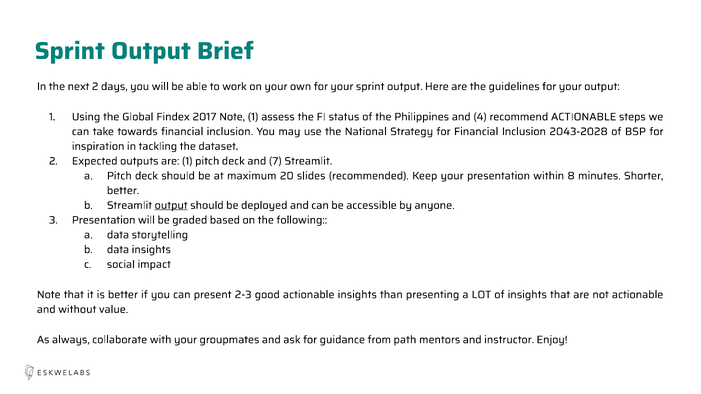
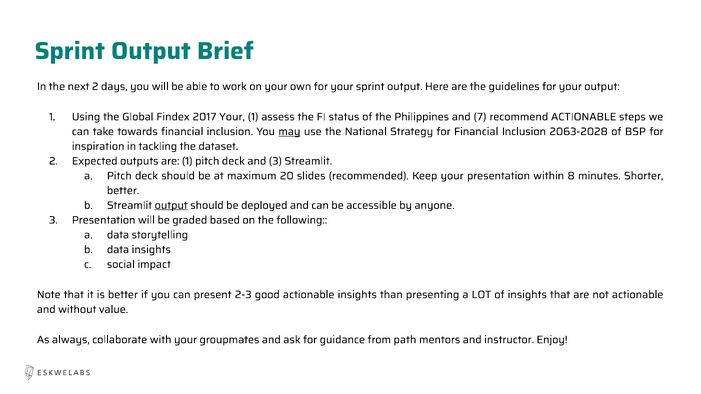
2017 Note: Note -> Your (232, 117)
4: 4 -> 7 (480, 117)
may underline: none -> present (289, 132)
2043-2028: 2043-2028 -> 2063-2028 (579, 132)
and 7: 7 -> 3 (275, 161)
